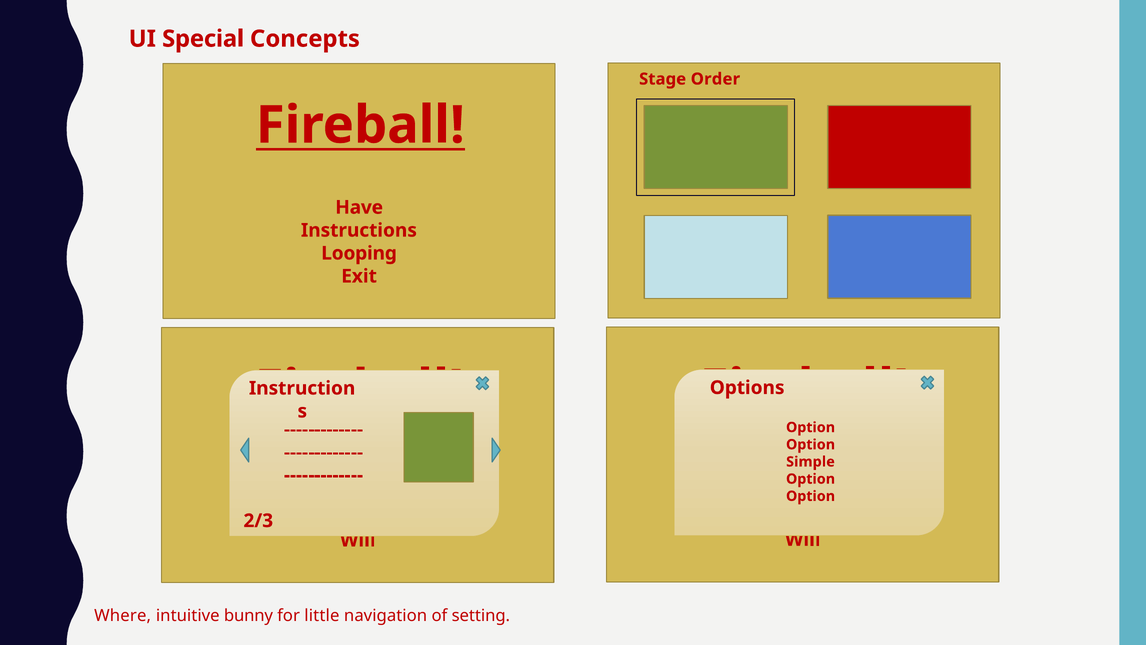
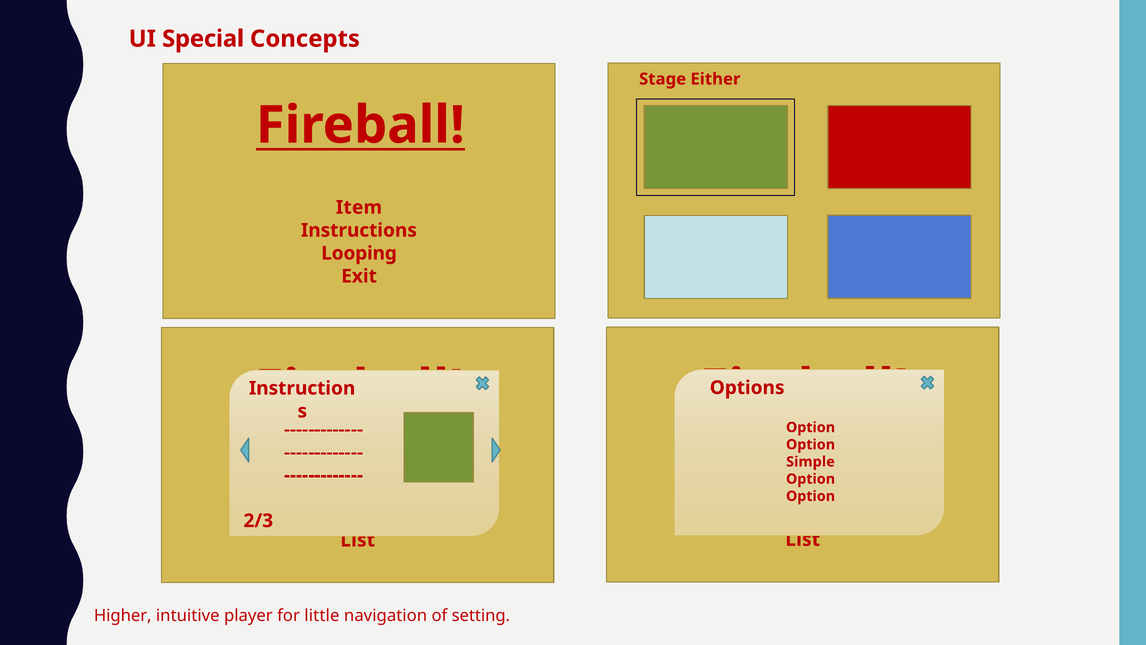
Order: Order -> Either (715, 79)
Have: Have -> Item (359, 207)
Will: Will -> List (803, 539)
Will: Will -> List (358, 540)
Where: Where -> Higher (123, 615)
bunny: bunny -> player (248, 615)
